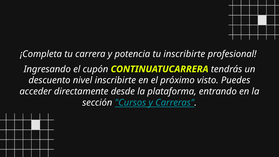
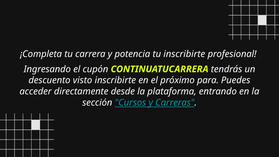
nivel: nivel -> visto (83, 80)
visto: visto -> para (208, 80)
